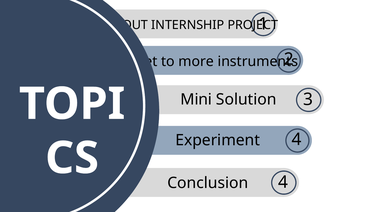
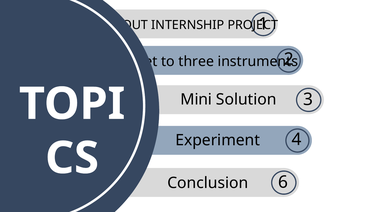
more: more -> three (196, 61)
4: 4 -> 6 (283, 182)
